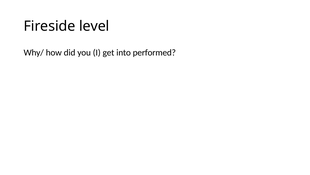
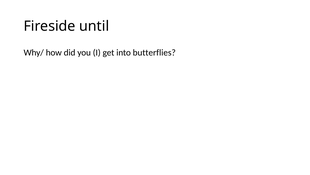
level: level -> until (94, 26)
performed: performed -> butterflies (154, 52)
